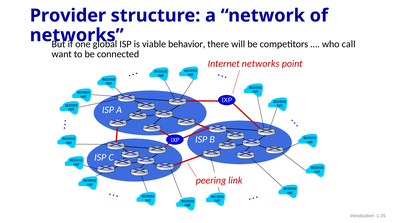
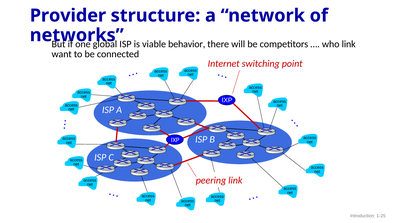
who call: call -> link (349, 44)
Internet networks: networks -> switching (261, 64)
